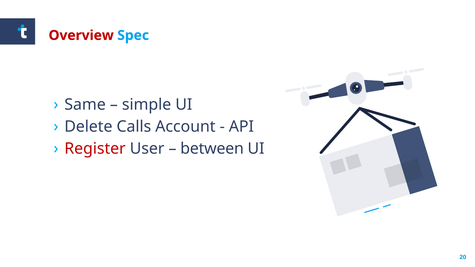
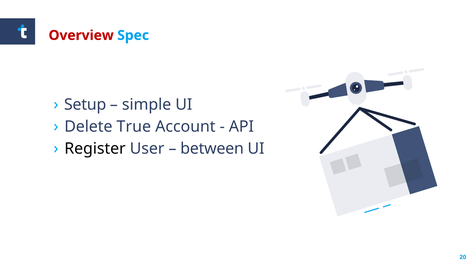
Same: Same -> Setup (85, 105)
Calls: Calls -> True (134, 127)
Register colour: red -> black (95, 149)
